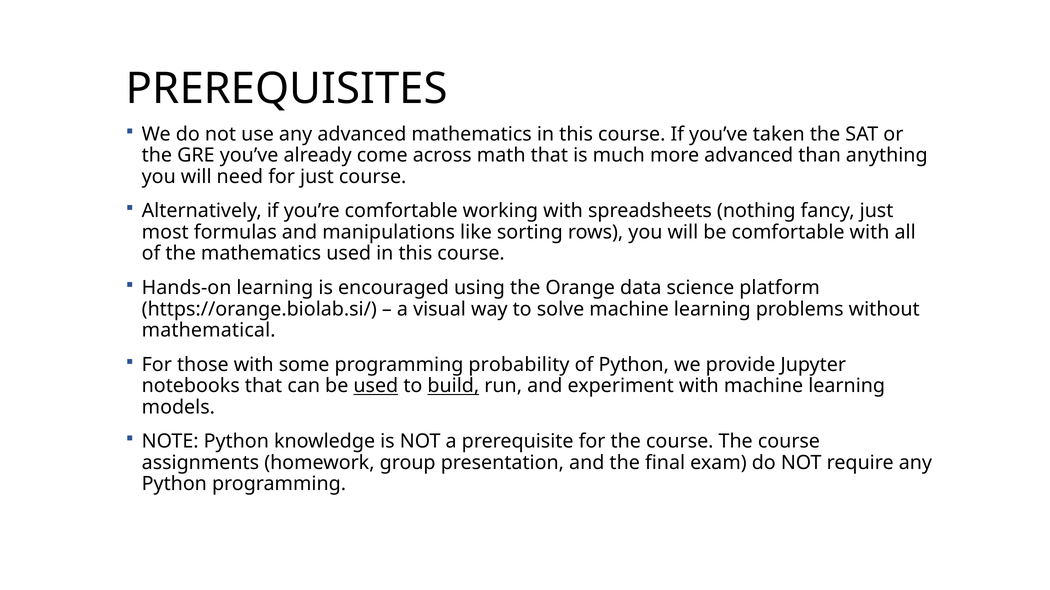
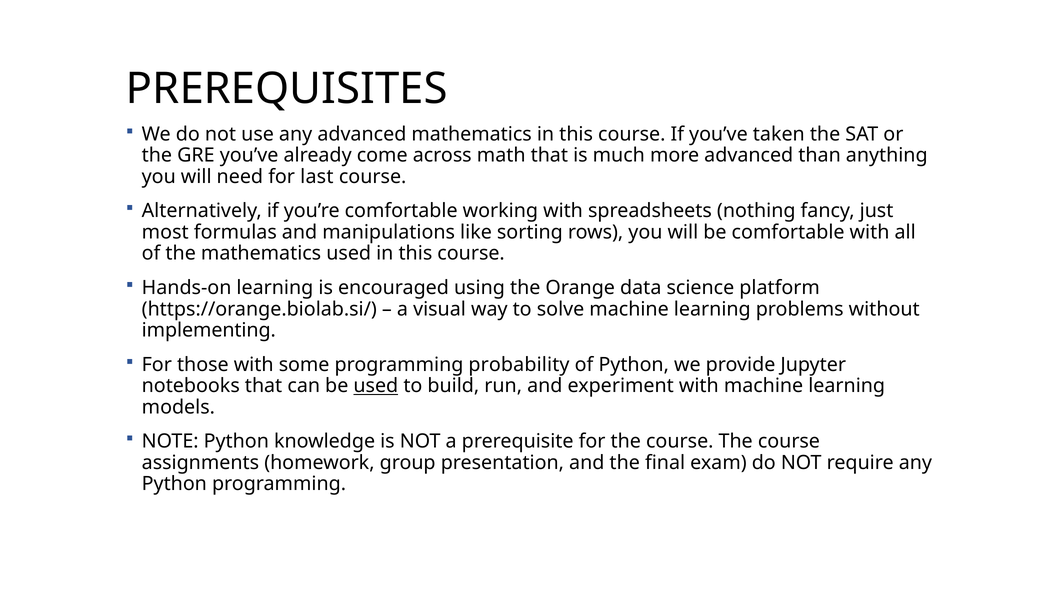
for just: just -> last (317, 177)
mathematical: mathematical -> implementing (209, 331)
build underline: present -> none (453, 386)
